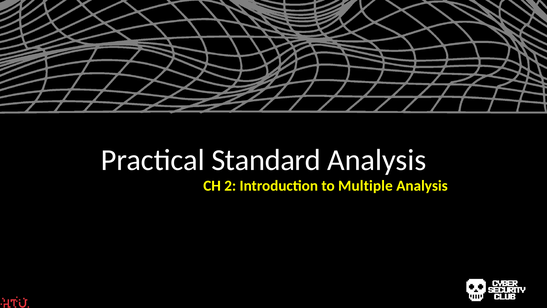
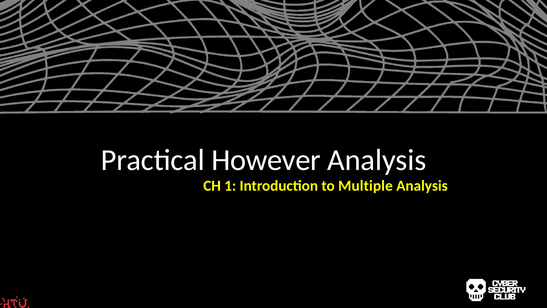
Standard: Standard -> However (266, 160)
2: 2 -> 1 (230, 186)
